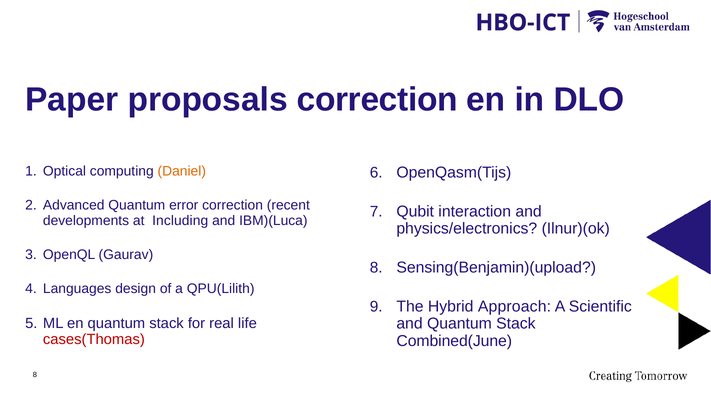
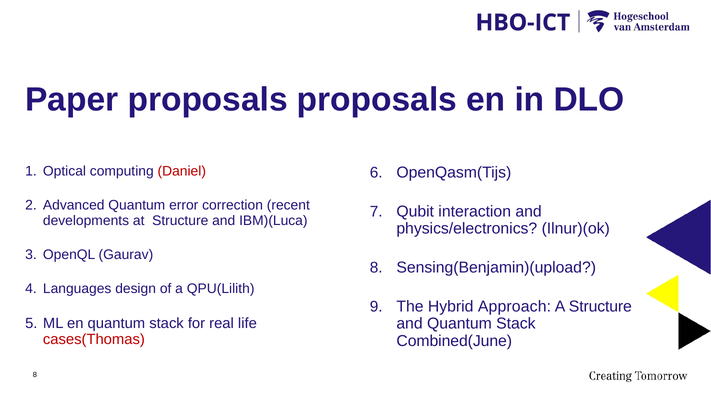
proposals correction: correction -> proposals (377, 100)
Daniel colour: orange -> red (182, 171)
at Including: Including -> Structure (180, 220)
A Scientific: Scientific -> Structure (600, 306)
